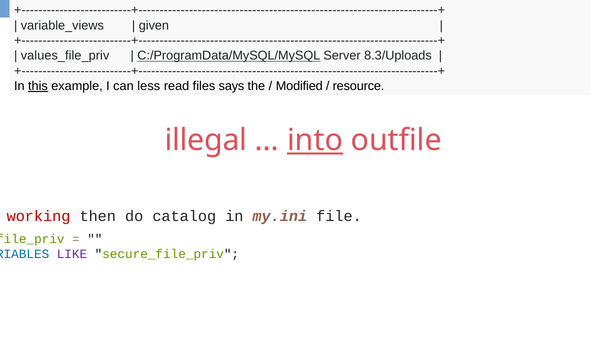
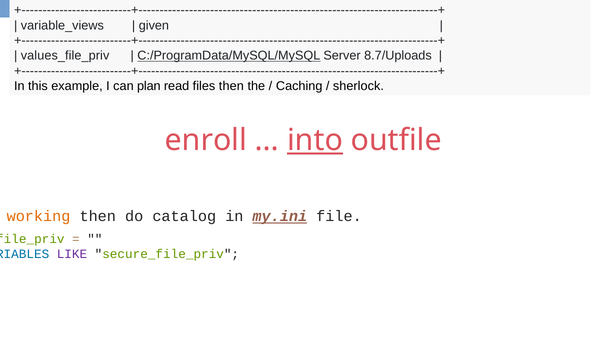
8.3/Uploads: 8.3/Uploads -> 8.7/Uploads (398, 56)
this underline: present -> none (38, 86)
less: less -> plan (149, 86)
files says: says -> then (231, 86)
Modified: Modified -> Caching (299, 86)
resource: resource -> sherlock (358, 86)
illegal: illegal -> enroll (206, 140)
working colour: red -> orange (39, 216)
my.ini underline: none -> present (280, 216)
